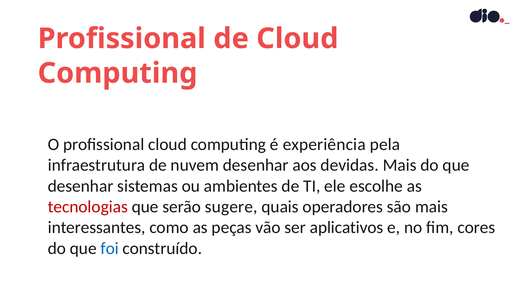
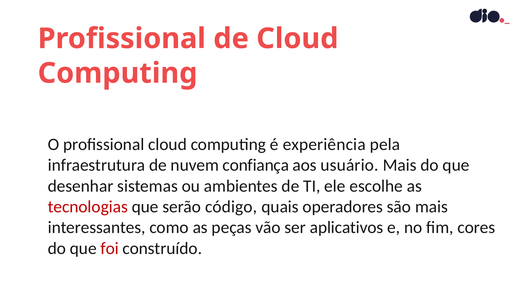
nuvem desenhar: desenhar -> confiança (256, 166)
devidas: devidas -> usuário (350, 166)
sugere: sugere -> código (231, 207)
foi colour: blue -> red (110, 249)
